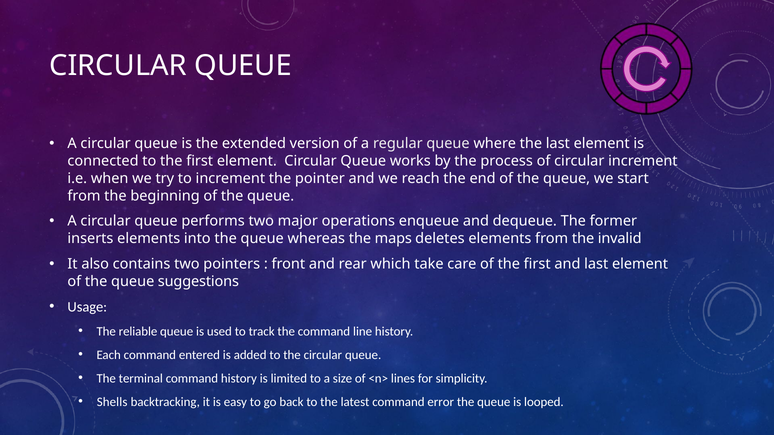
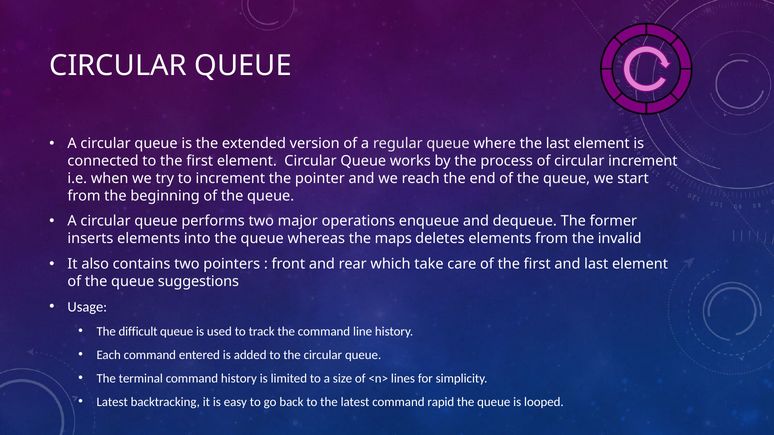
reliable: reliable -> difficult (138, 332)
Shells: Shells -> Latest (112, 402)
error: error -> rapid (441, 402)
